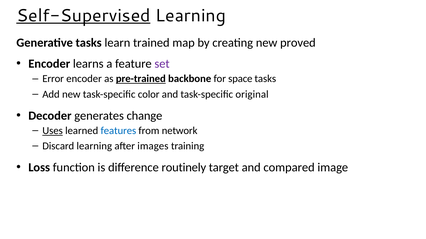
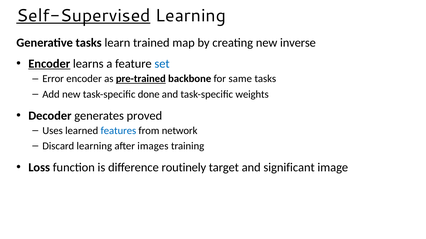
proved: proved -> inverse (298, 43)
Encoder underline: none -> present (49, 64)
set colour: purple -> blue (162, 64)
space: space -> same (240, 79)
color: color -> done (149, 94)
original: original -> weights (252, 94)
change: change -> proved (144, 116)
Uses underline: present -> none (53, 131)
compared: compared -> significant (289, 168)
